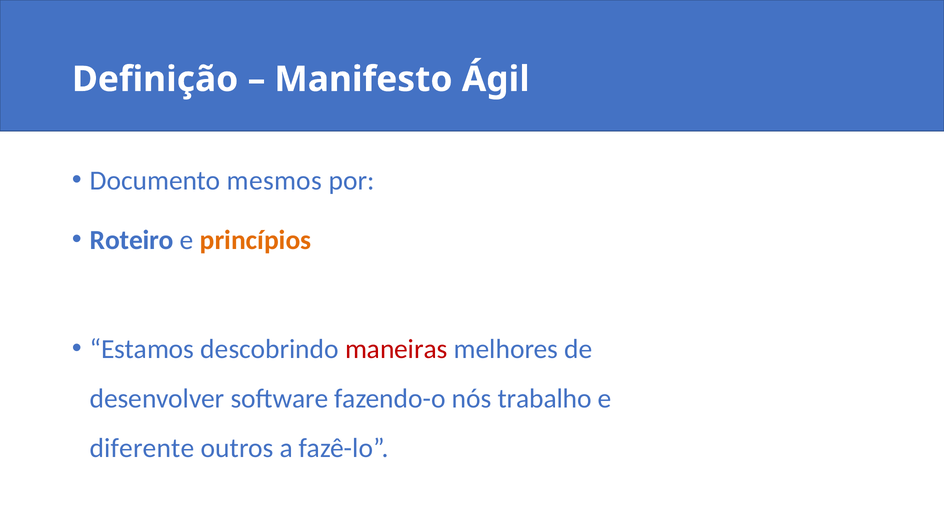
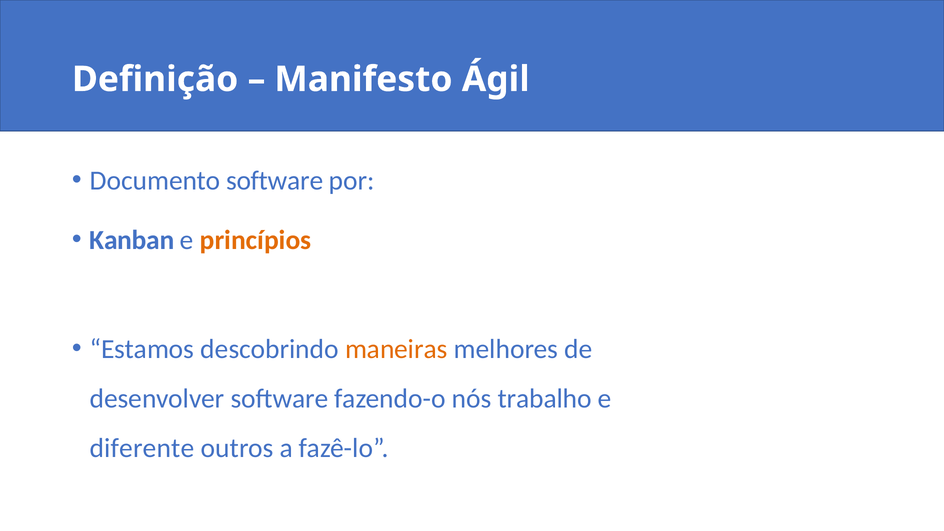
Documento mesmos: mesmos -> software (275, 181)
Roteiro: Roteiro -> Kanban (132, 240)
maneiras colour: red -> orange (396, 349)
